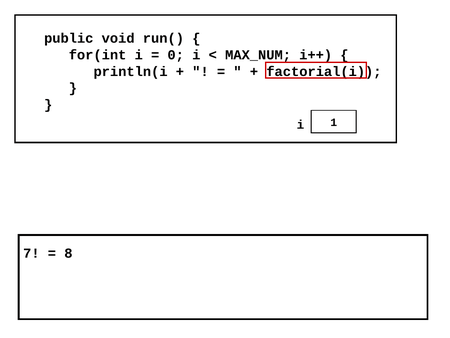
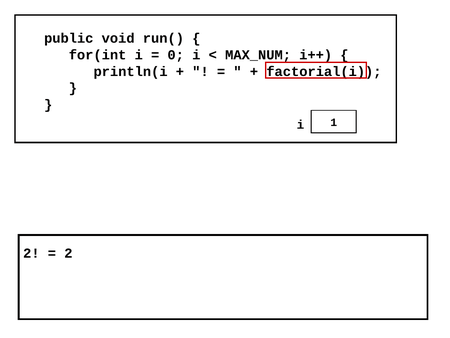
7: 7 -> 2 (31, 253)
8: 8 -> 2 (68, 253)
